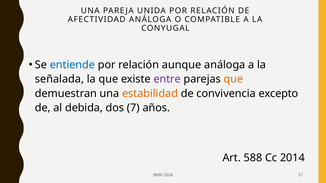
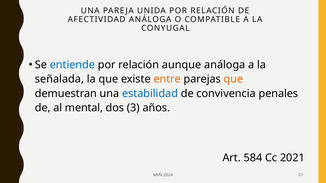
entre colour: purple -> orange (167, 79)
estabilidad colour: orange -> blue (150, 94)
excepto: excepto -> penales (278, 94)
debida: debida -> mental (84, 108)
7: 7 -> 3 (133, 108)
588: 588 -> 584 (253, 158)
2014: 2014 -> 2021 (292, 158)
